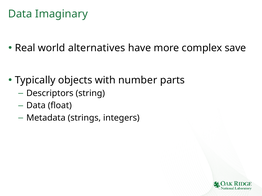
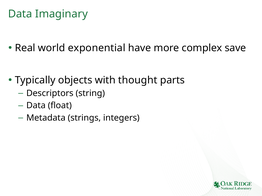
alternatives: alternatives -> exponential (97, 48)
number: number -> thought (138, 80)
